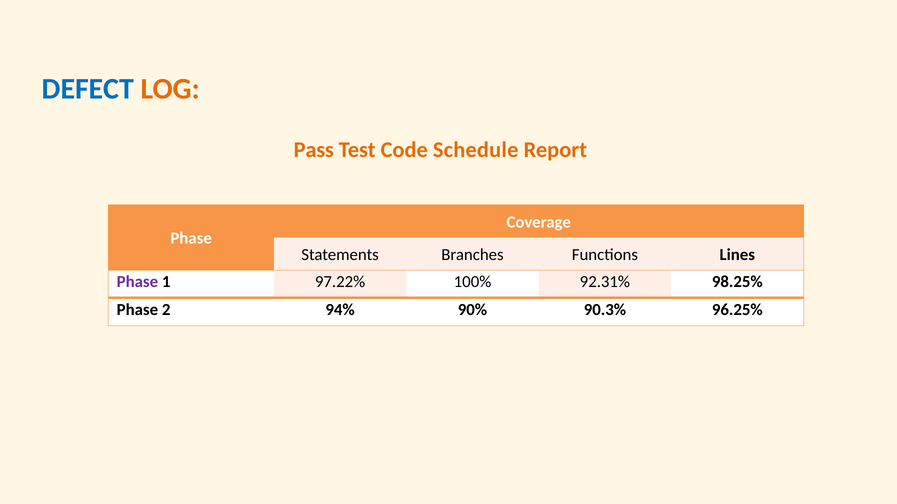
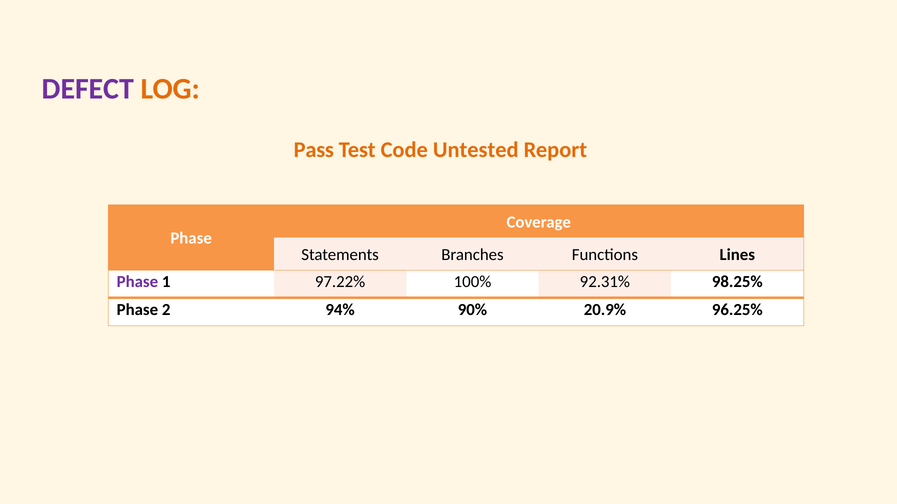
DEFECT colour: blue -> purple (88, 89)
Schedule: Schedule -> Untested (476, 150)
90.3%: 90.3% -> 20.9% (605, 310)
